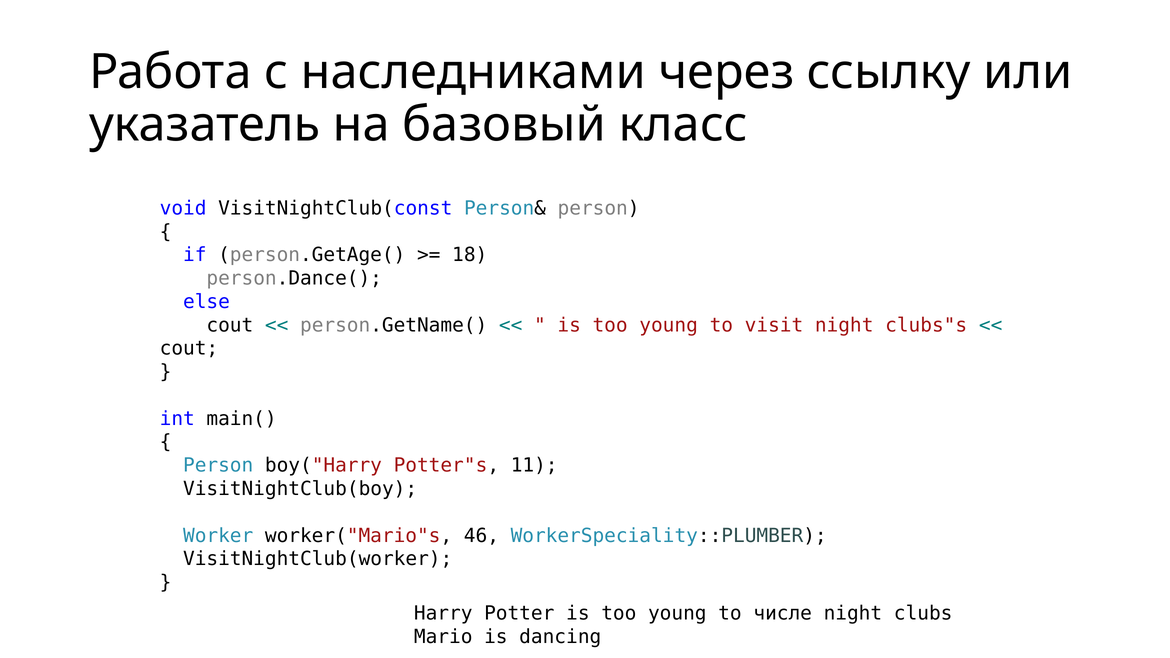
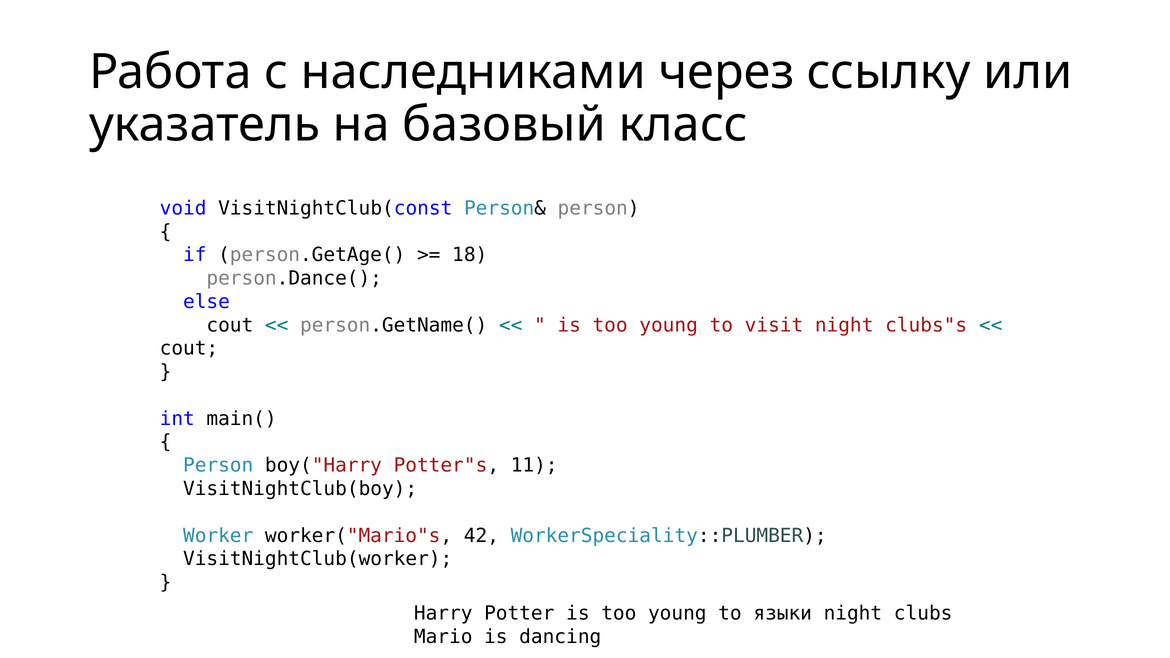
46: 46 -> 42 (481, 536)
числе: числе -> языки (783, 614)
